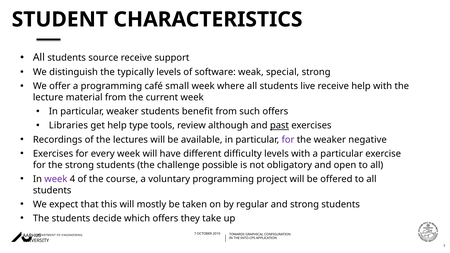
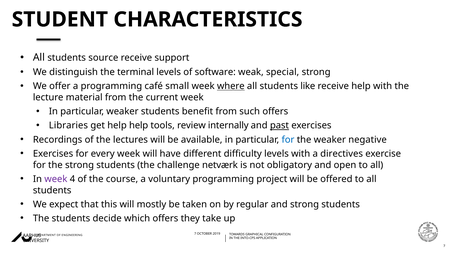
typically: typically -> terminal (136, 72)
where underline: none -> present (231, 86)
live: live -> like (308, 86)
help type: type -> help (139, 126)
although: although -> internally (228, 126)
for colour: purple -> blue (288, 140)
a particular: particular -> directives (342, 154)
possible: possible -> netværk (220, 165)
